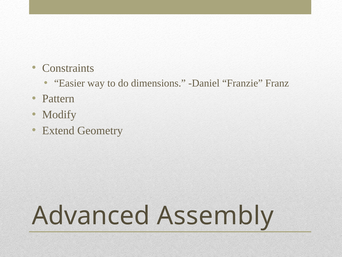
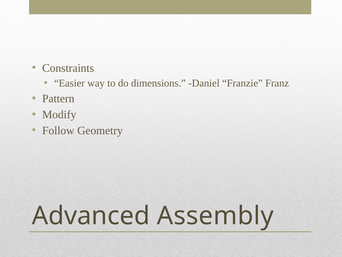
Extend: Extend -> Follow (58, 130)
